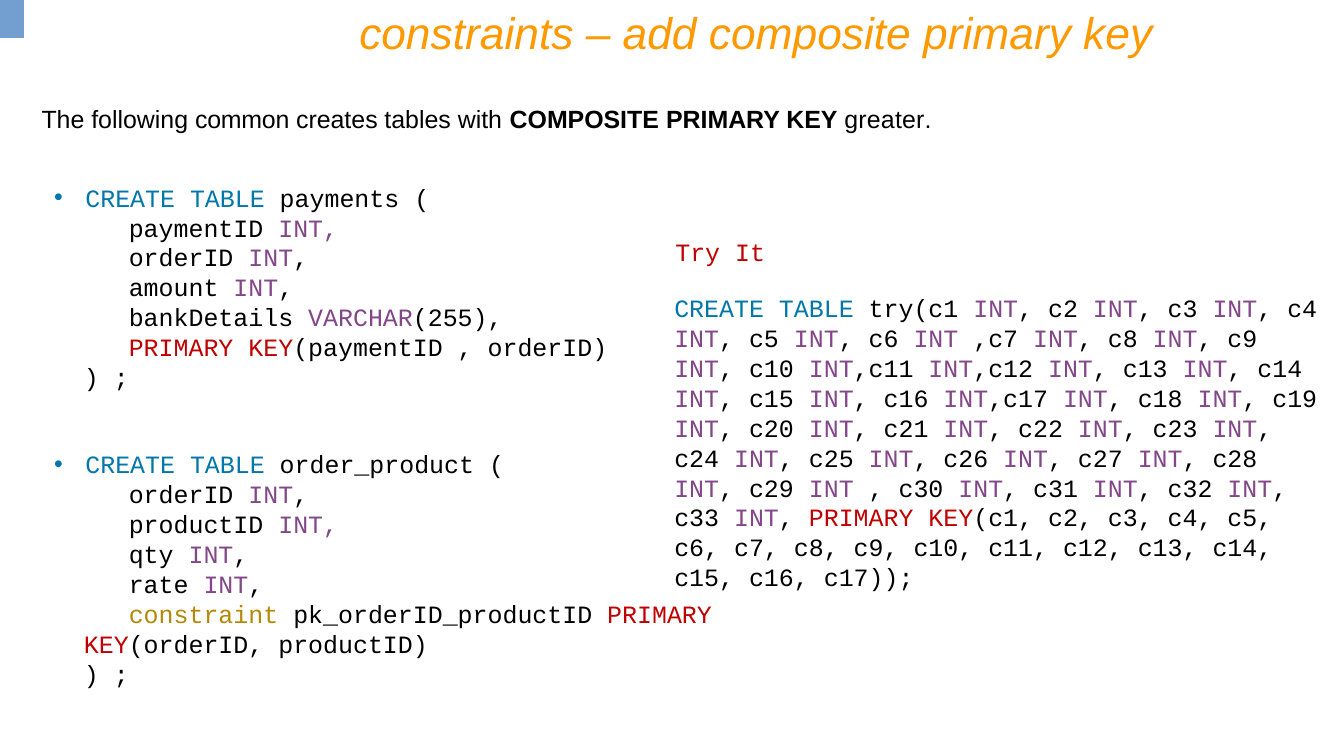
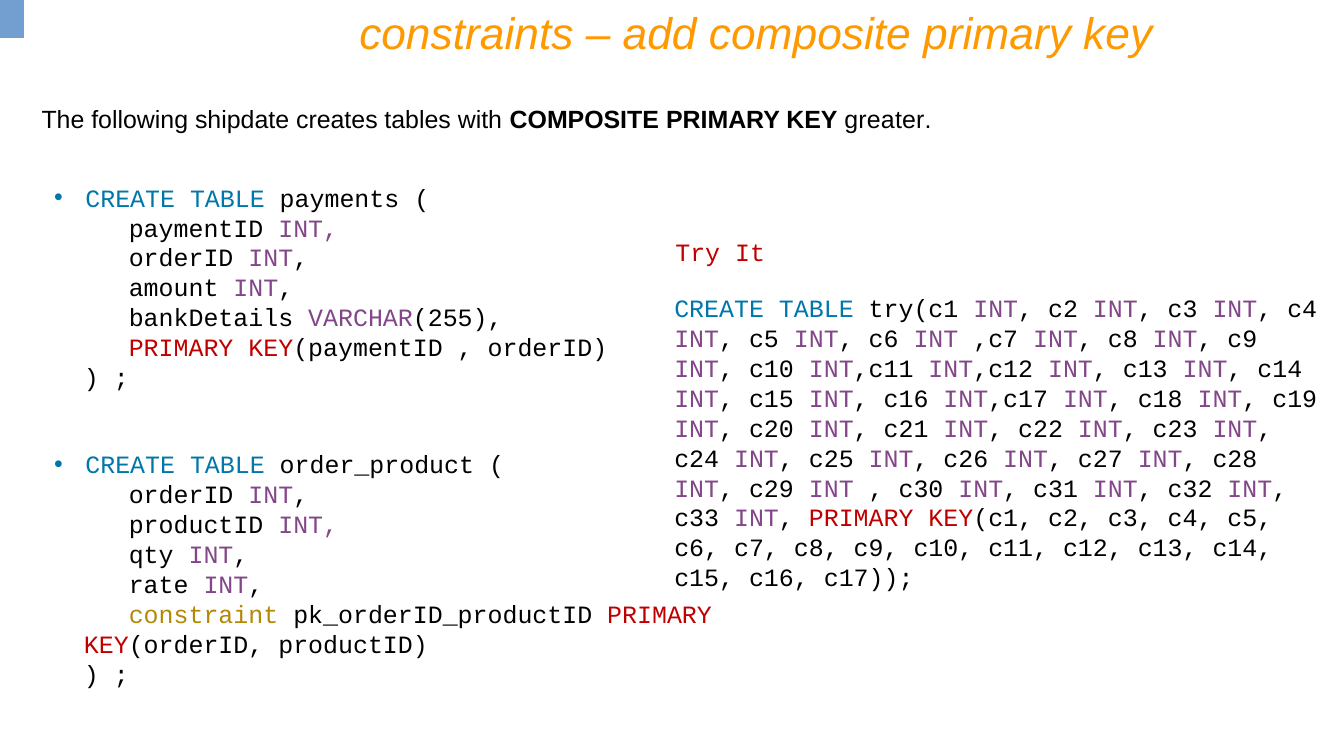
common: common -> shipdate (242, 121)
